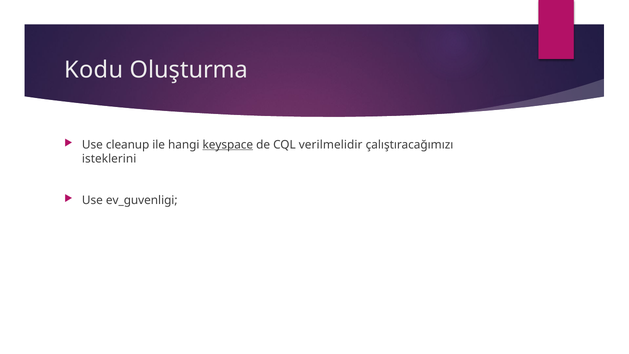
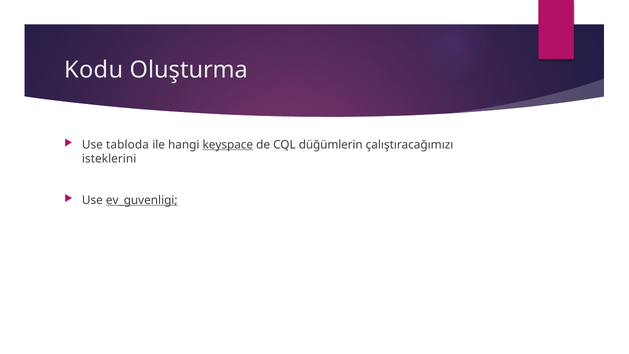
cleanup: cleanup -> tabloda (128, 145)
verilmelidir: verilmelidir -> düğümlerin (331, 145)
ev_guvenligi underline: none -> present (142, 200)
